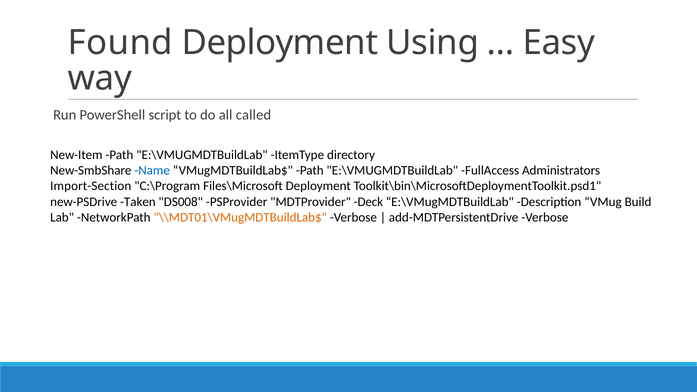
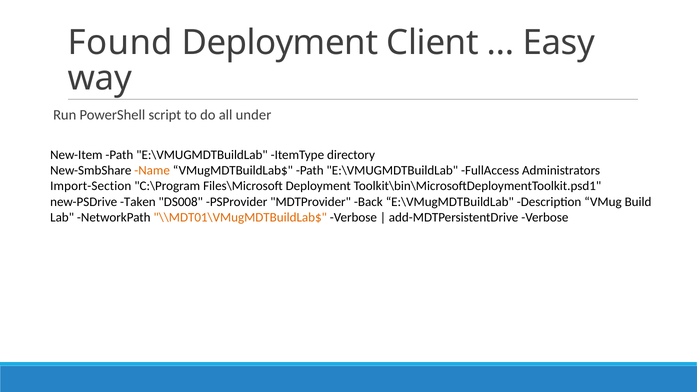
Using: Using -> Client (433, 43)
called: called -> under (254, 115)
Name colour: blue -> orange (152, 170)
Deck: Deck -> Back (368, 202)
